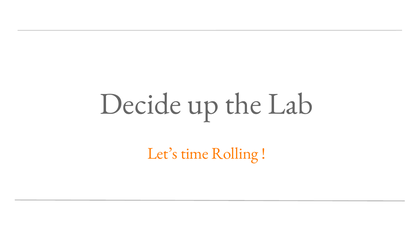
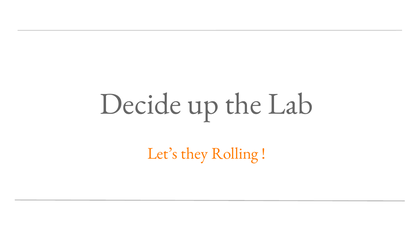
time: time -> they (194, 154)
